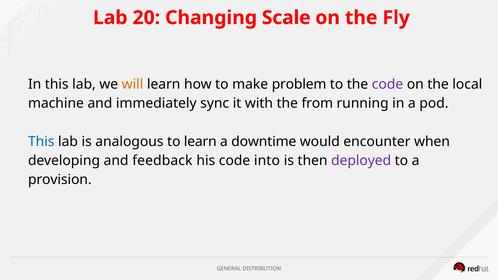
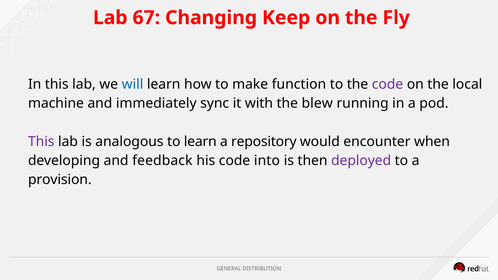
20: 20 -> 67 (146, 18)
Scale: Scale -> Keep (286, 18)
will colour: orange -> blue (133, 84)
problem: problem -> function (299, 84)
from: from -> blew (317, 103)
This colour: blue -> purple (41, 142)
downtime: downtime -> repository (264, 142)
